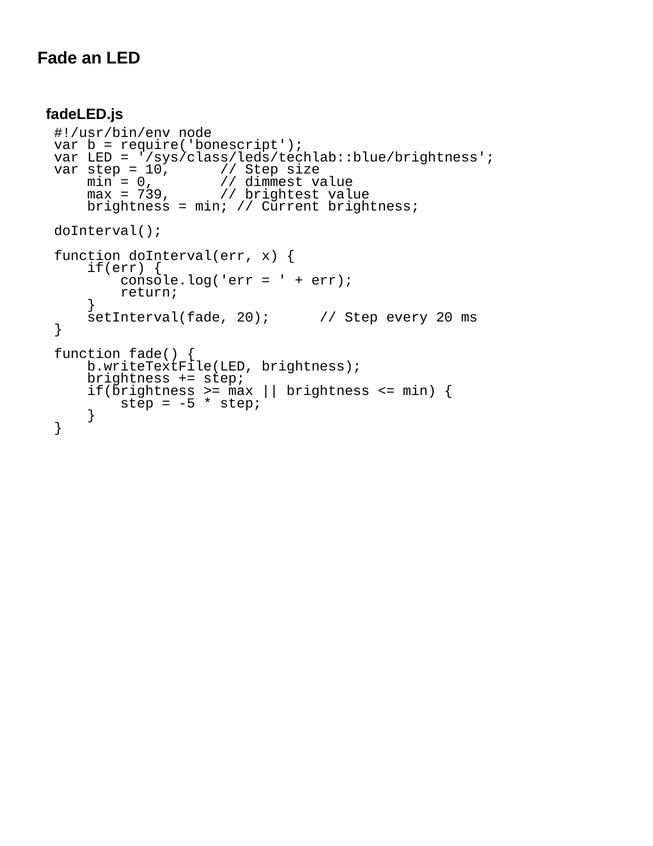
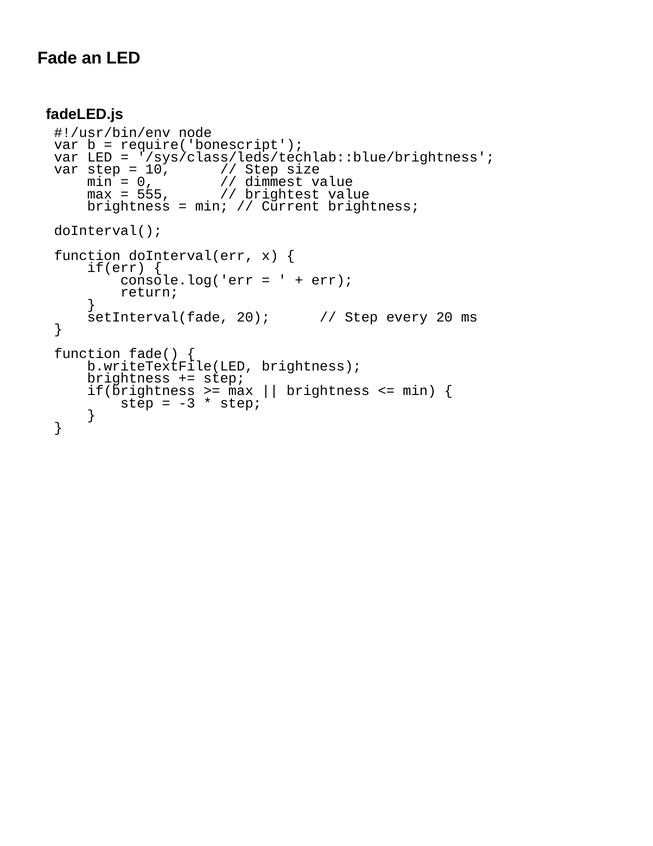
739: 739 -> 555 (154, 194)
-5: -5 -> -3 (187, 403)
